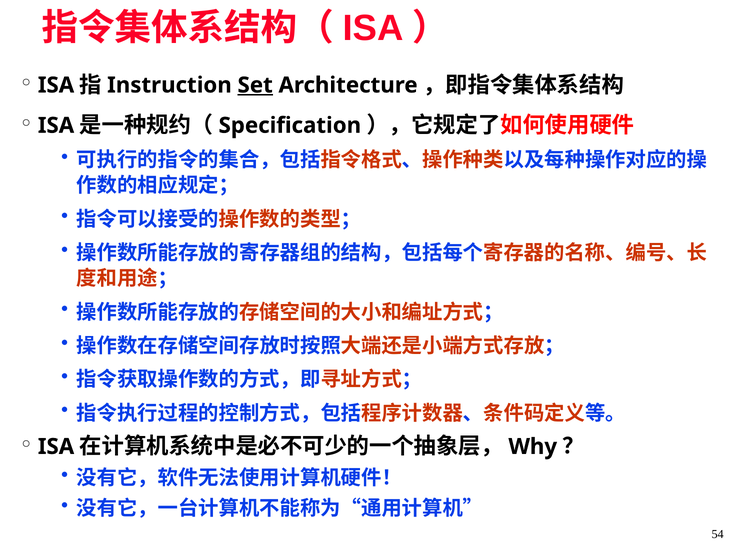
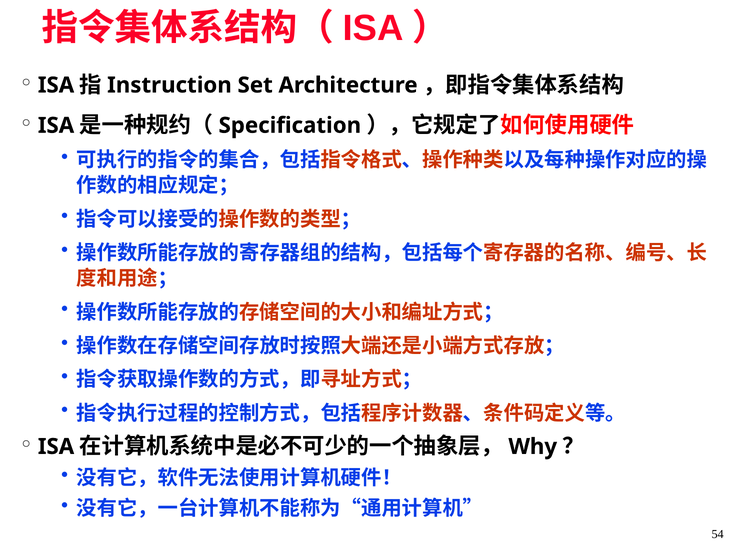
Set underline: present -> none (255, 85)
